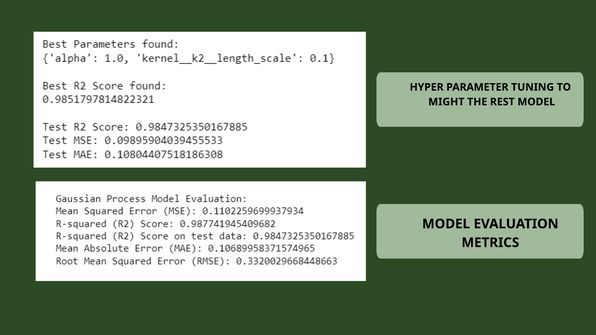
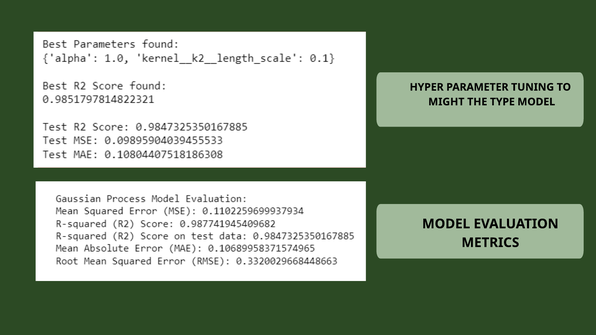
REST: REST -> TYPE (502, 102)
